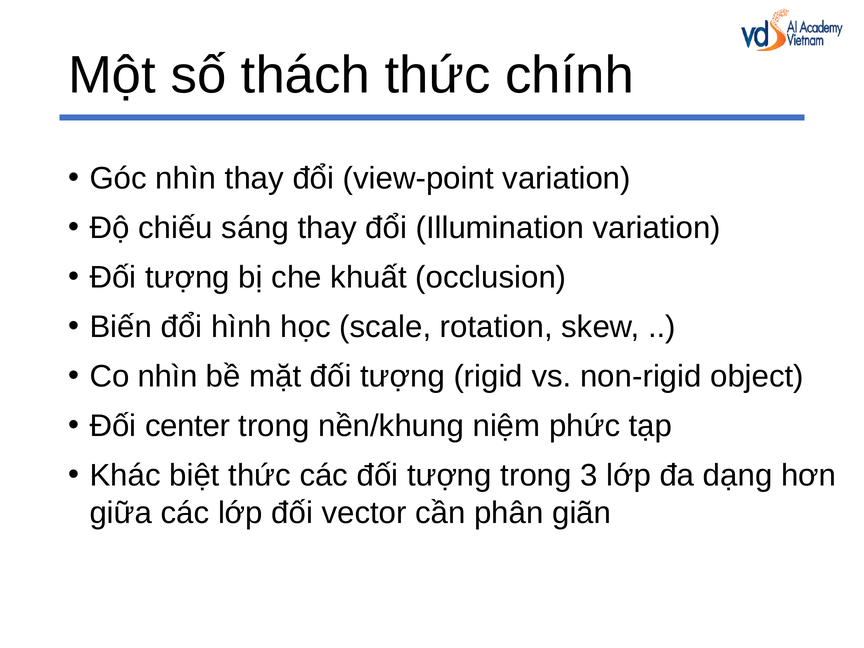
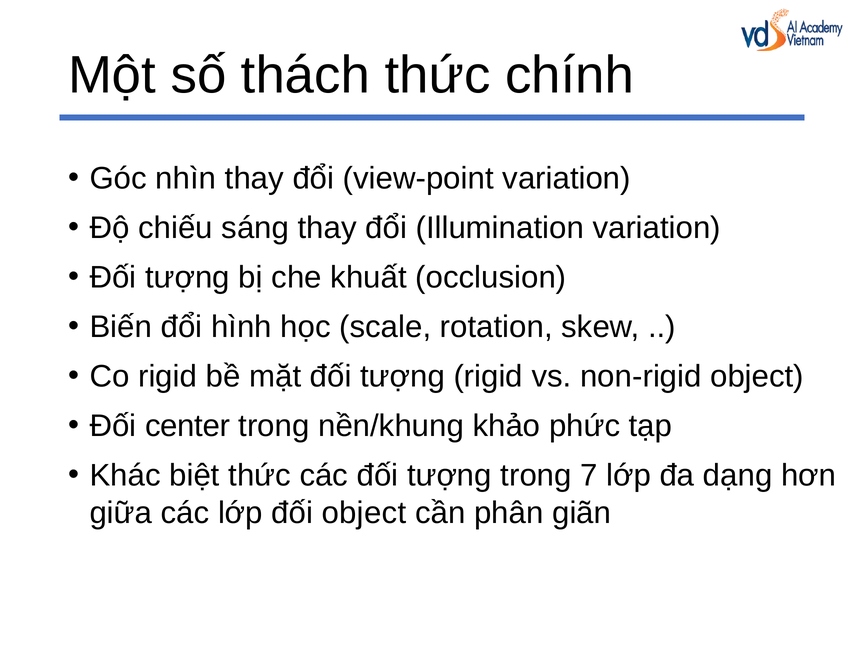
Co nhìn: nhìn -> rigid (168, 377)
niệm: niệm -> khảo (506, 426)
3: 3 -> 7 (589, 476)
đối vector: vector -> object (364, 513)
